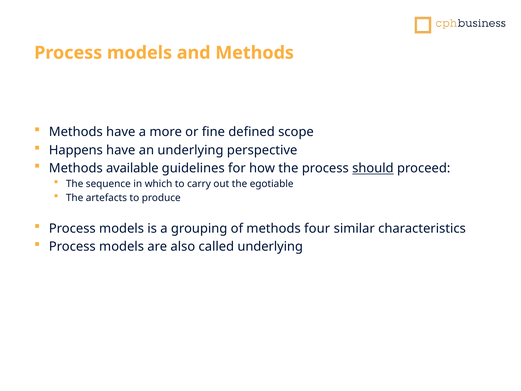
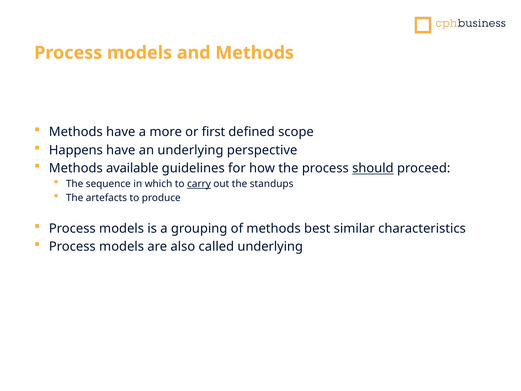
fine: fine -> first (213, 132)
carry underline: none -> present (199, 184)
egotiable: egotiable -> standups (272, 184)
four: four -> best (317, 228)
